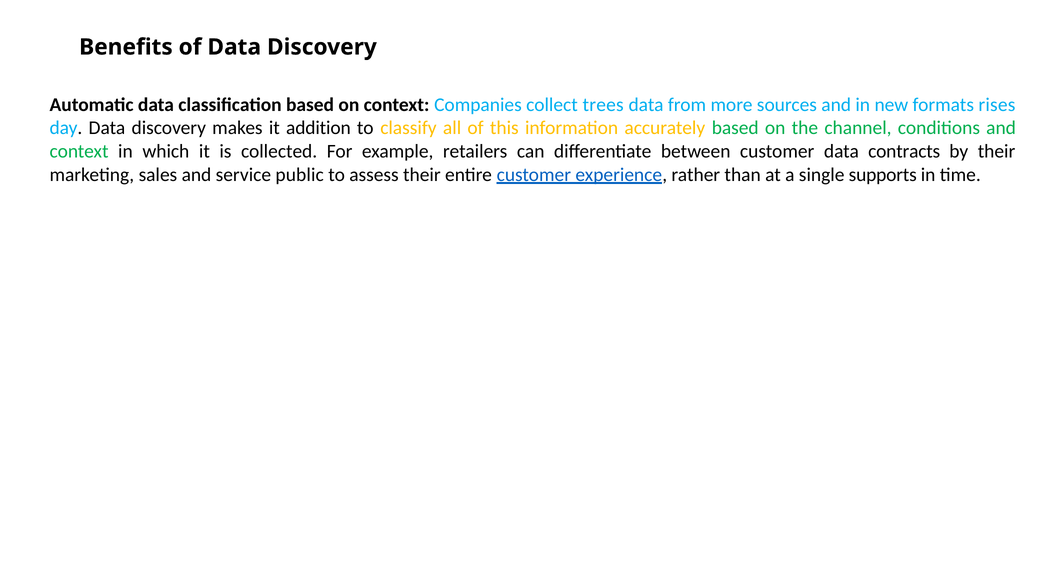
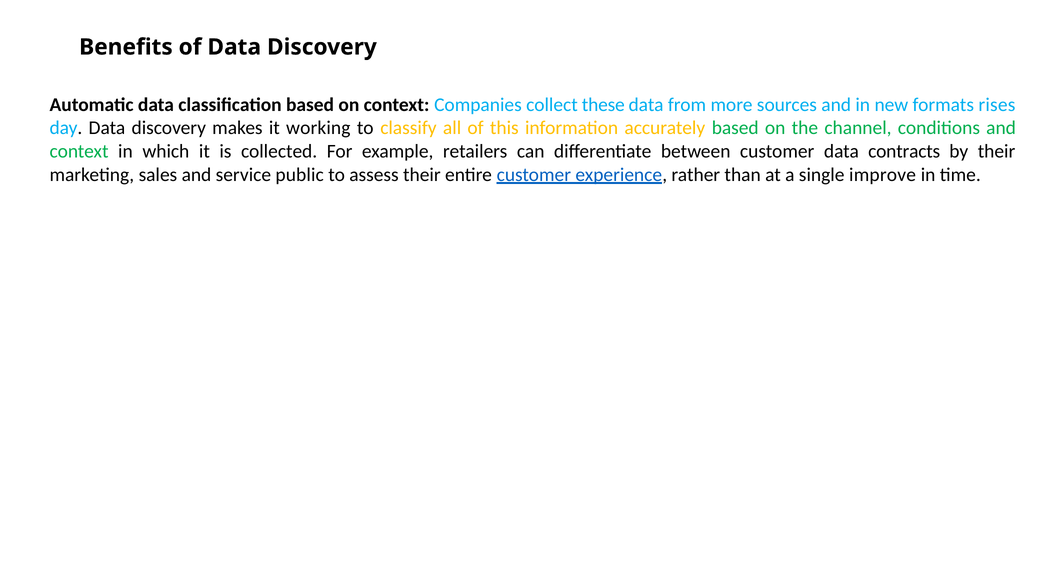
trees: trees -> these (603, 105)
addition: addition -> working (318, 128)
supports: supports -> improve (883, 175)
